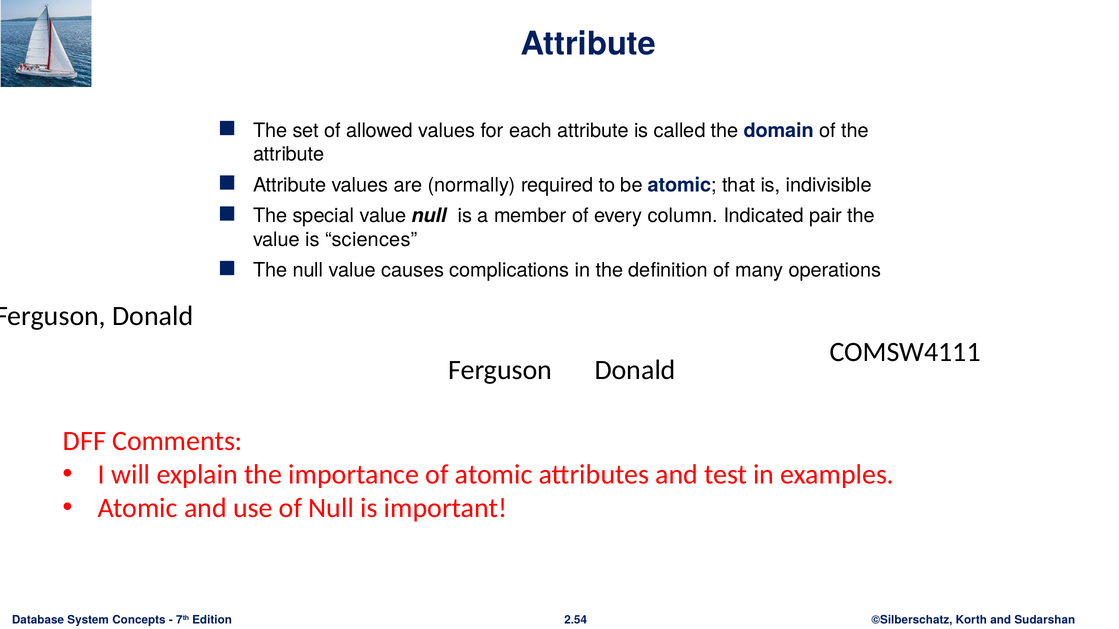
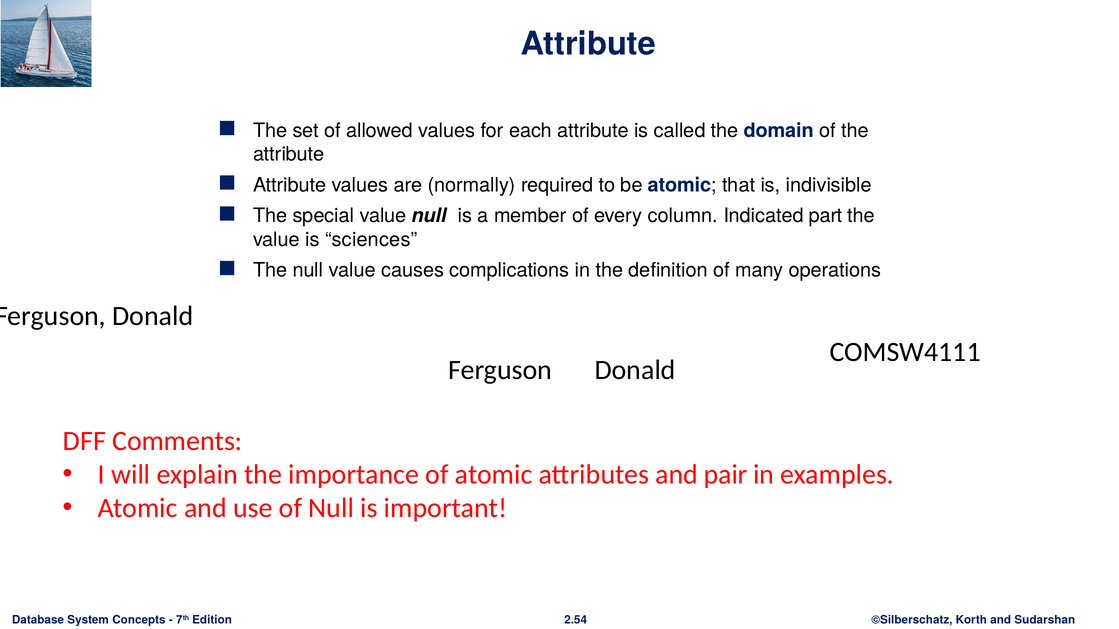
pair: pair -> part (826, 216)
test: test -> pair (726, 475)
